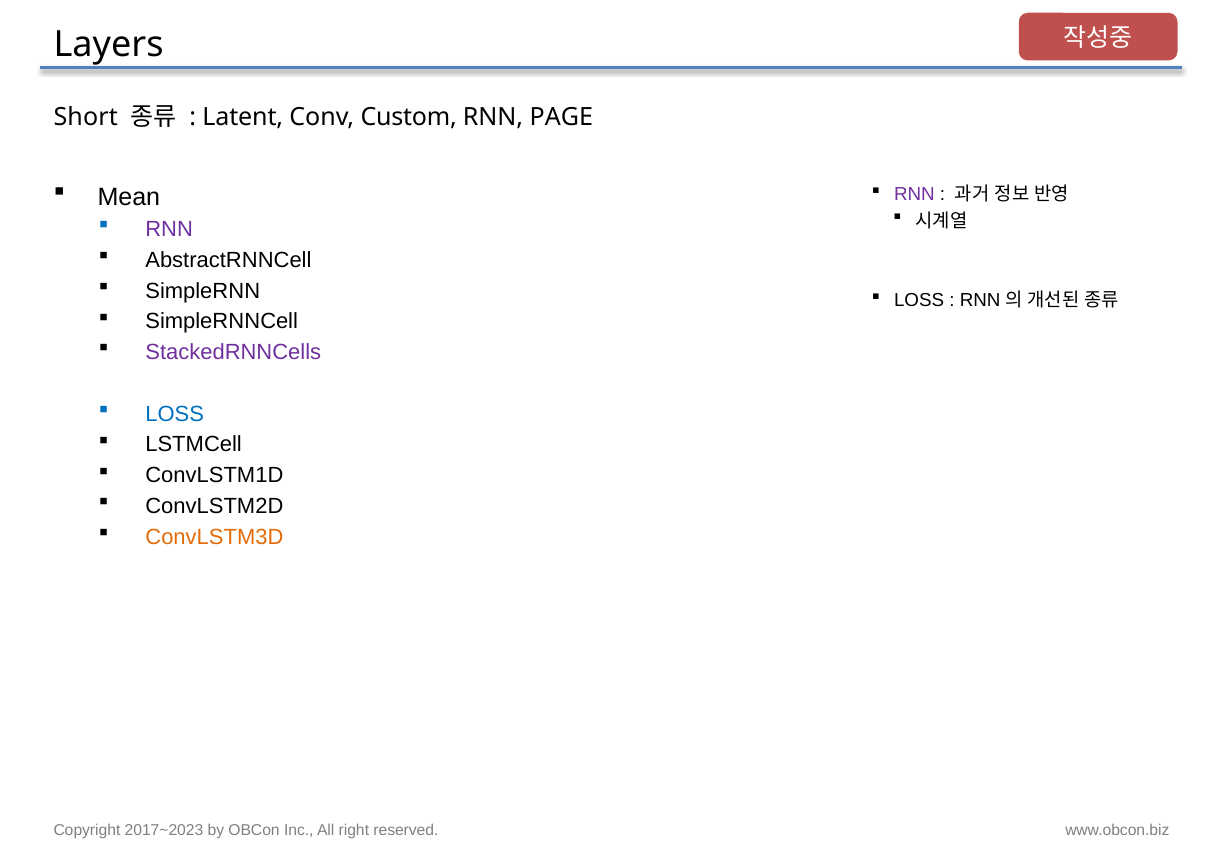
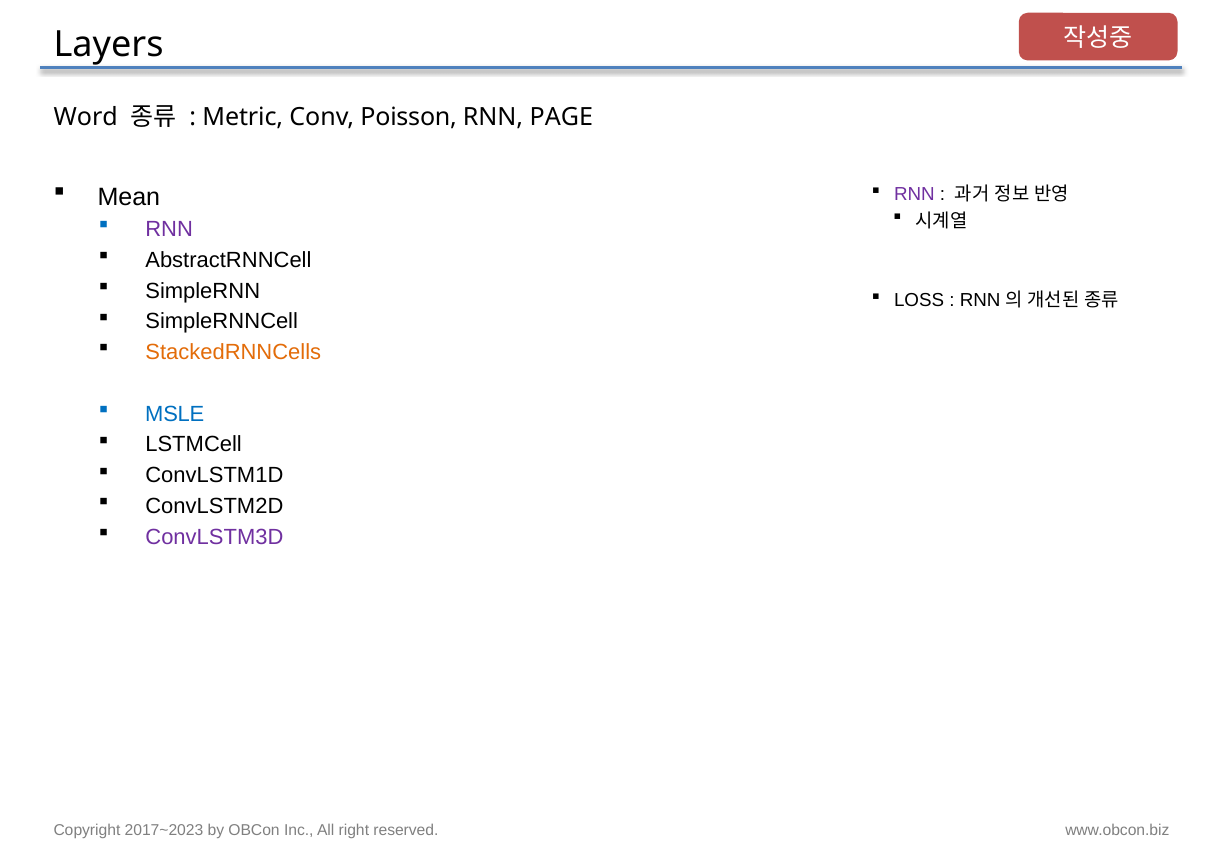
Short: Short -> Word (86, 117)
Latent: Latent -> Metric (243, 117)
Custom: Custom -> Poisson (409, 117)
StackedRNNCells colour: purple -> orange (233, 352)
LOSS: LOSS -> MSLE (175, 414)
ConvLSTM3D colour: orange -> purple (214, 537)
